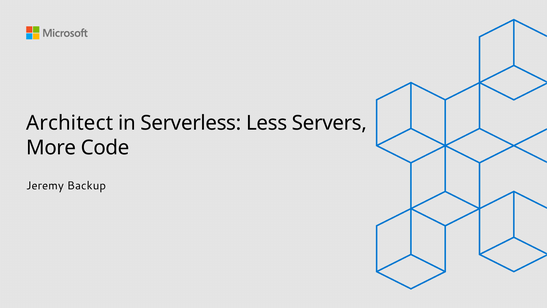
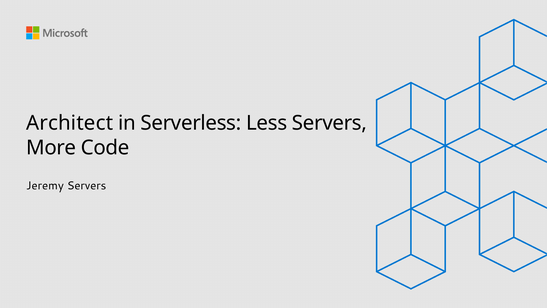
Jeremy Backup: Backup -> Servers (87, 185)
